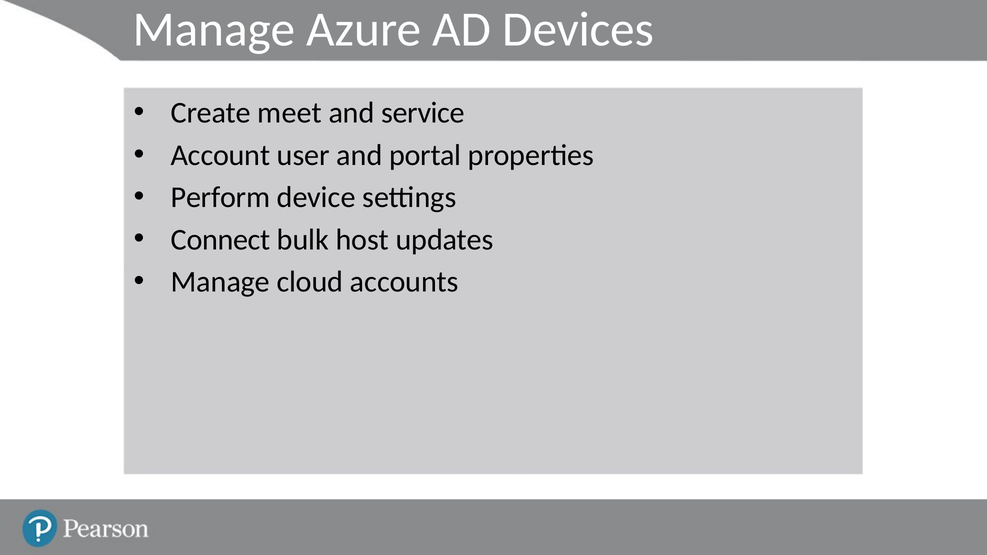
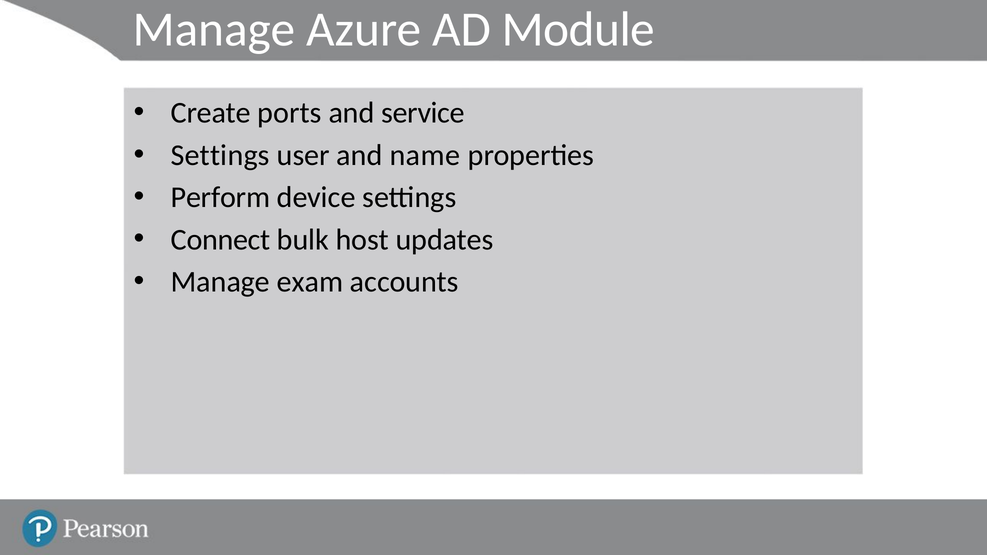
Devices: Devices -> Module (578, 29)
meet: meet -> ports (290, 113)
Account: Account -> Settings (220, 155)
portal: portal -> name (425, 155)
cloud: cloud -> exam (310, 282)
